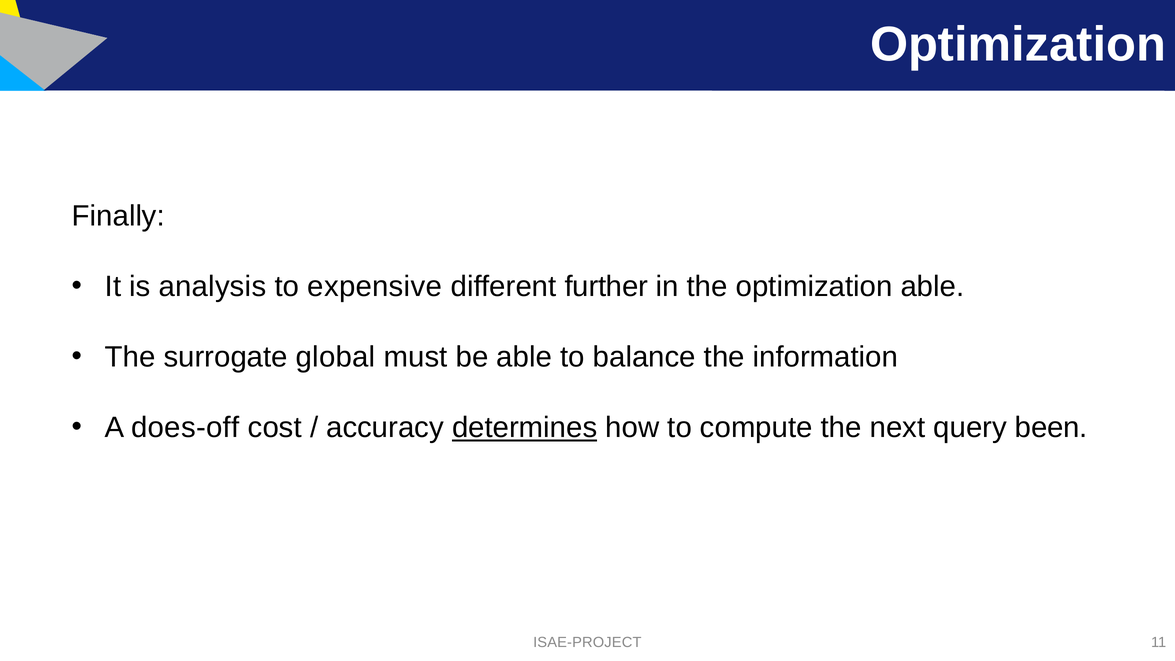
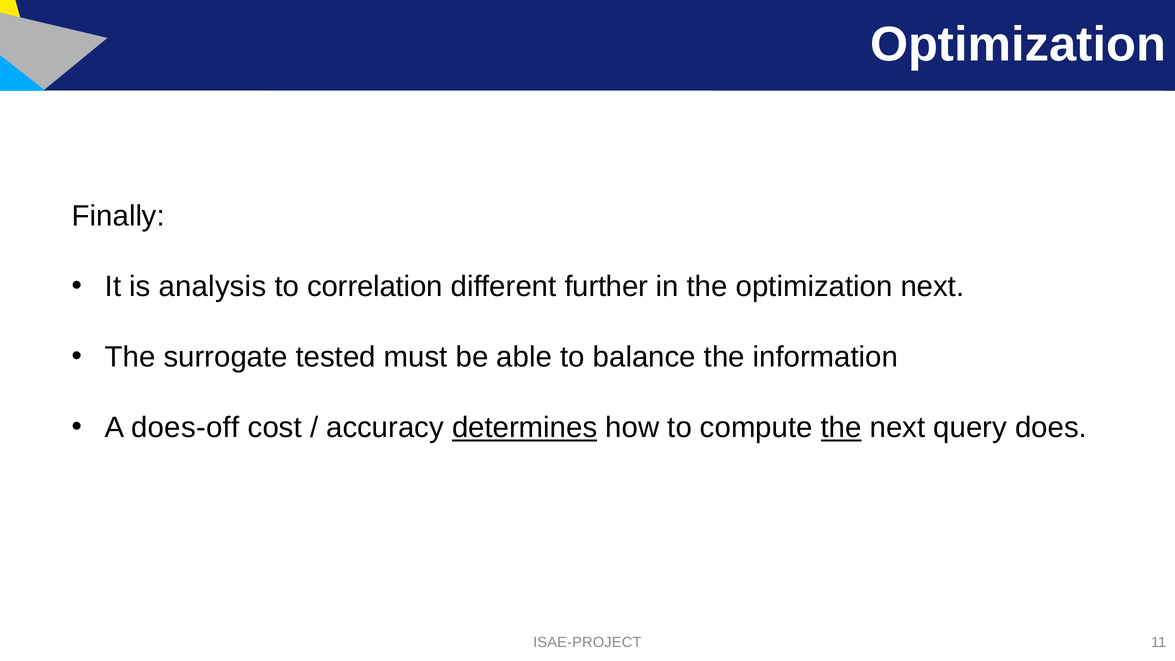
expensive: expensive -> correlation (375, 287)
optimization able: able -> next (932, 287)
global: global -> tested (336, 357)
the underline: none -> present (841, 428)
been: been -> does (1051, 428)
